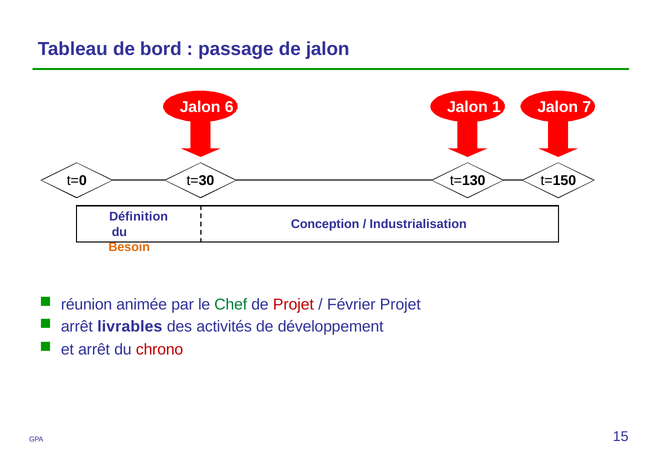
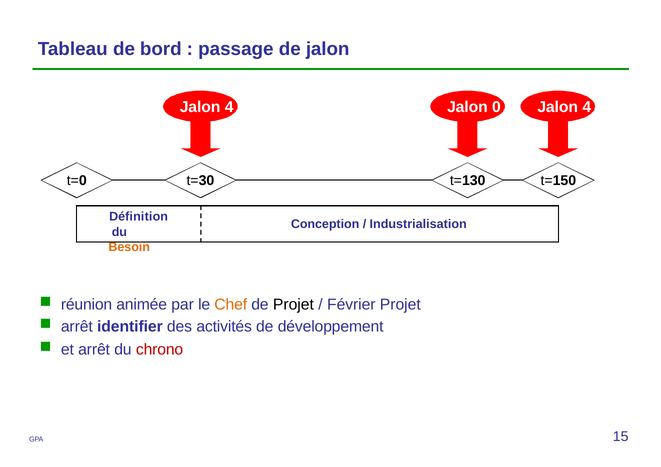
6: 6 -> 4 (229, 107)
1: 1 -> 0 (496, 107)
7: 7 -> 4 (587, 107)
Chef colour: green -> orange (231, 304)
Projet colour: red -> black (293, 304)
livrables: livrables -> identifier (130, 327)
